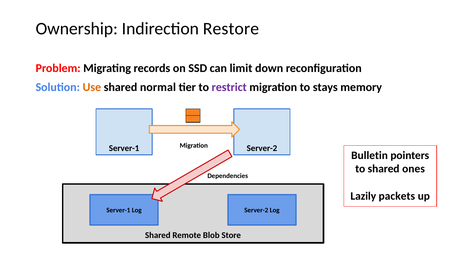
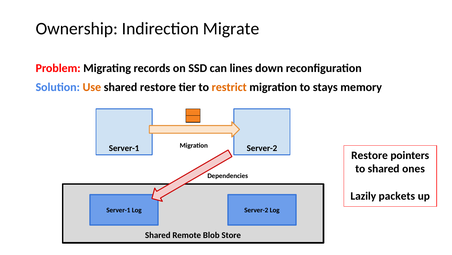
Restore: Restore -> Migrate (231, 28)
limit: limit -> lines (241, 68)
shared normal: normal -> restore (158, 87)
restrict colour: purple -> orange (229, 87)
Bulletin: Bulletin -> Restore (370, 155)
